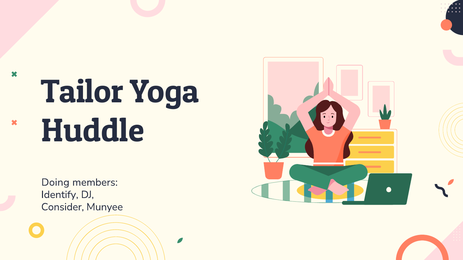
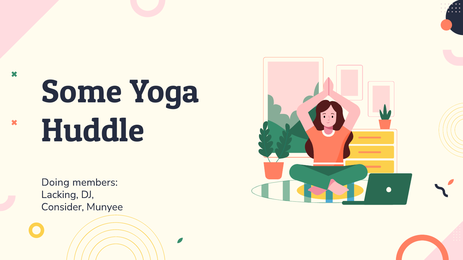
Tailor: Tailor -> Some (82, 92)
Identify: Identify -> Lacking (60, 195)
